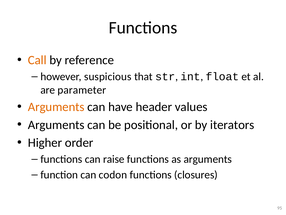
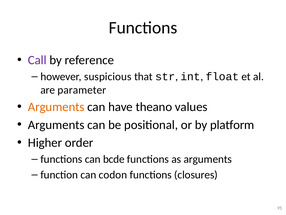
Call colour: orange -> purple (37, 60)
header: header -> theano (154, 107)
iterators: iterators -> platform (232, 125)
raise: raise -> bcde (114, 159)
